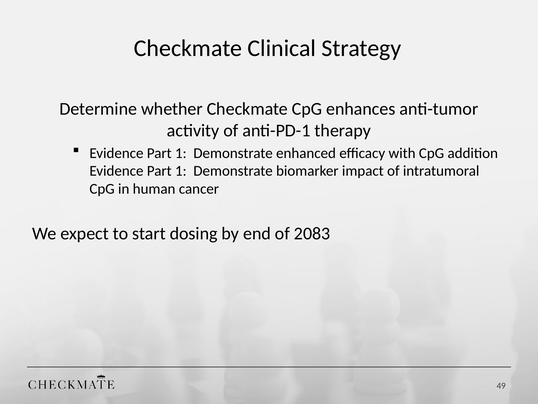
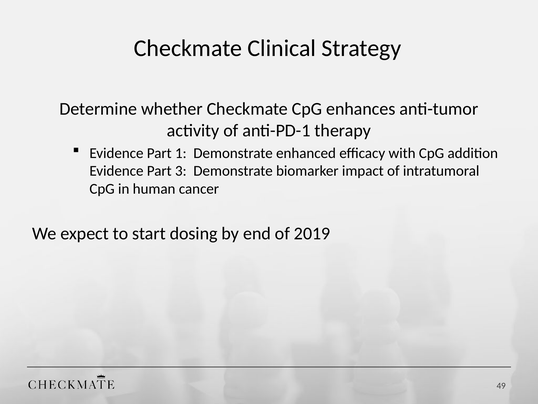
1: 1 -> 3 (181, 171)
2083: 2083 -> 2019 (312, 233)
